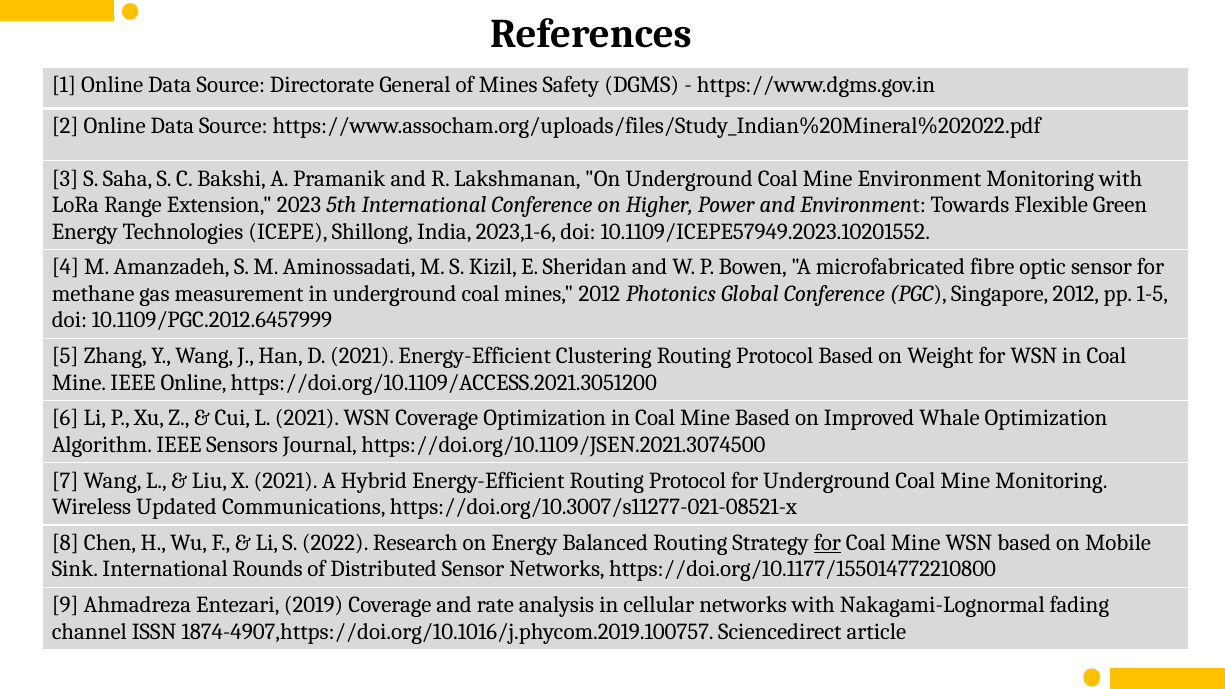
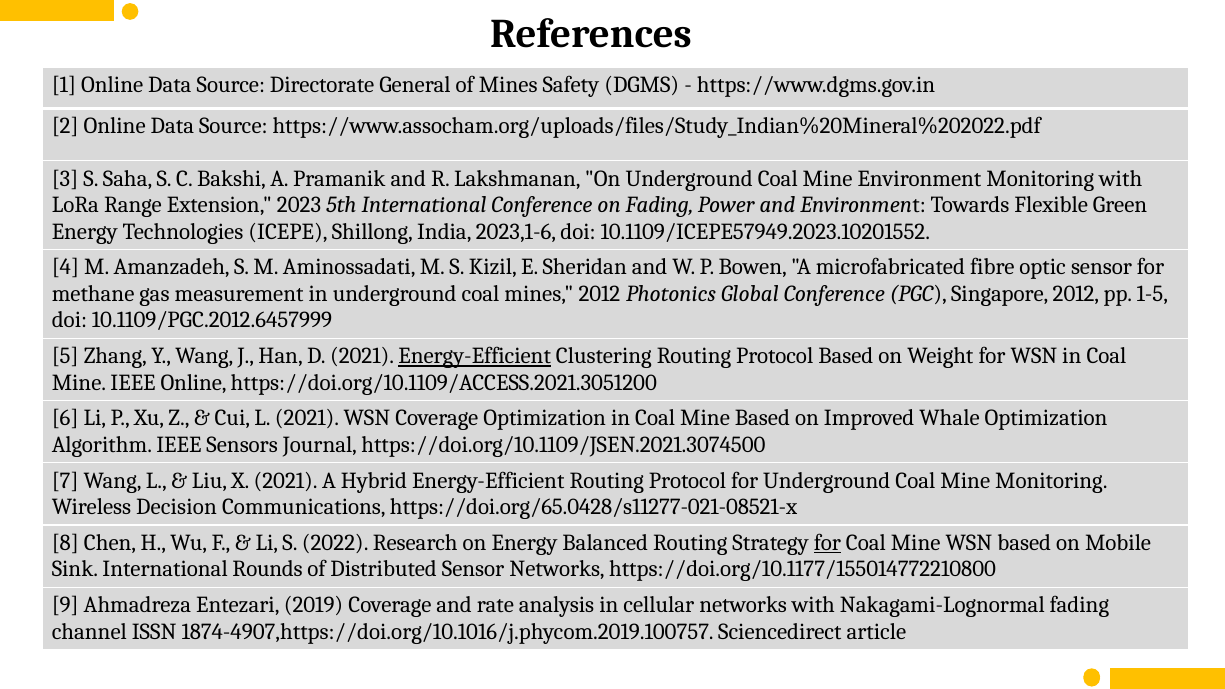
on Higher: Higher -> Fading (660, 205)
Energy-Efficient underline: none -> present (475, 356)
Updated: Updated -> Decision (176, 507)
https://doi.org/10.3007/s11277-021-08521-x: https://doi.org/10.3007/s11277-021-08521-x -> https://doi.org/65.0428/s11277-021-08521-x (594, 507)
